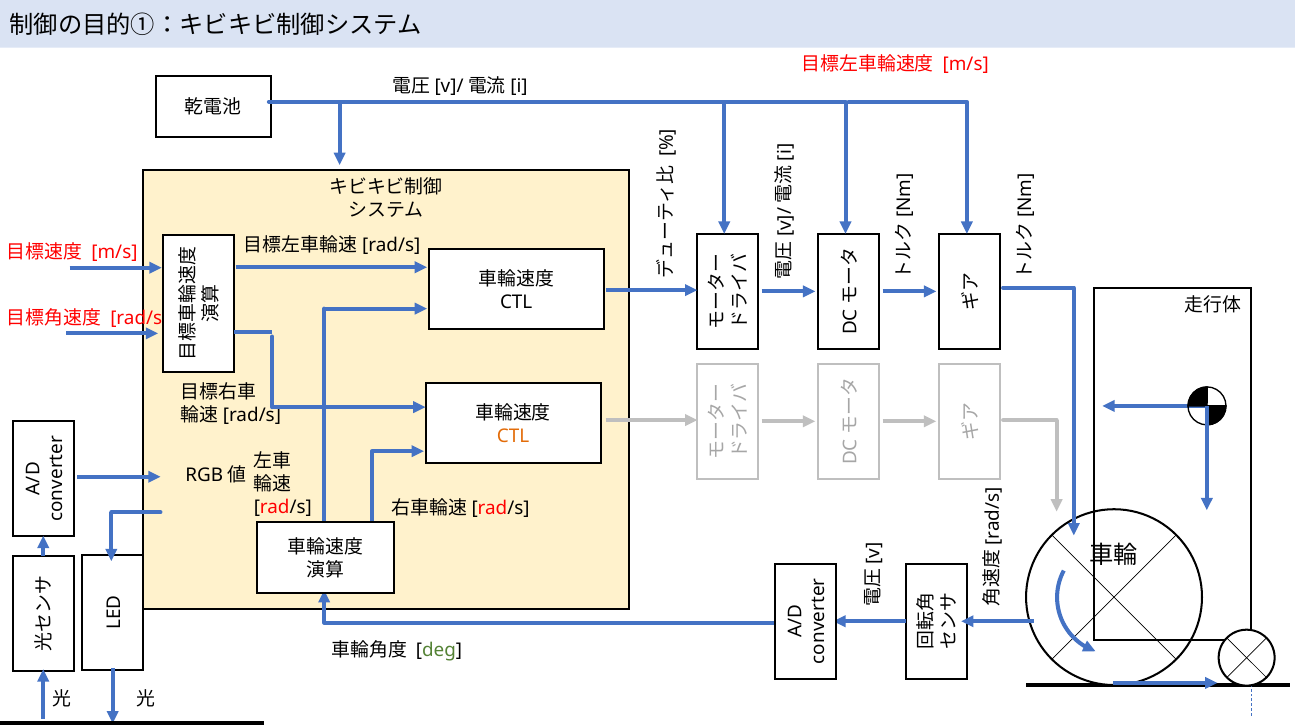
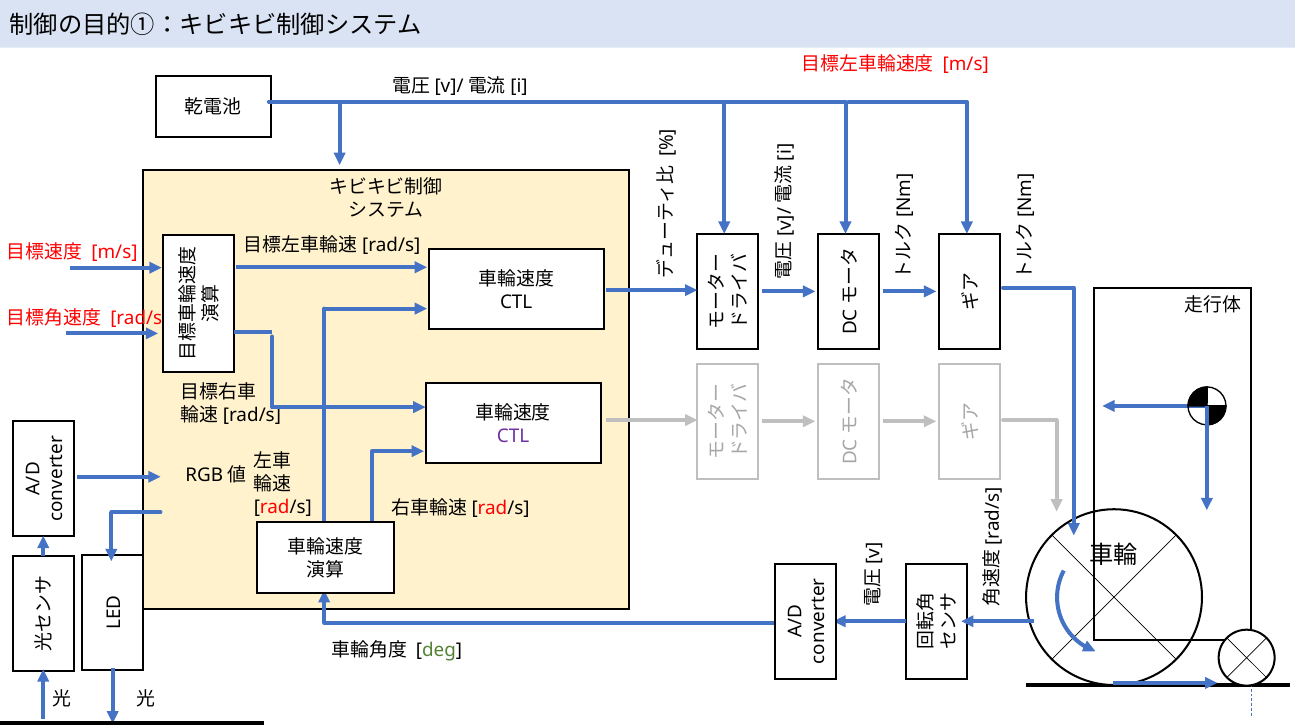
CTL colour: orange -> purple (513, 436)
